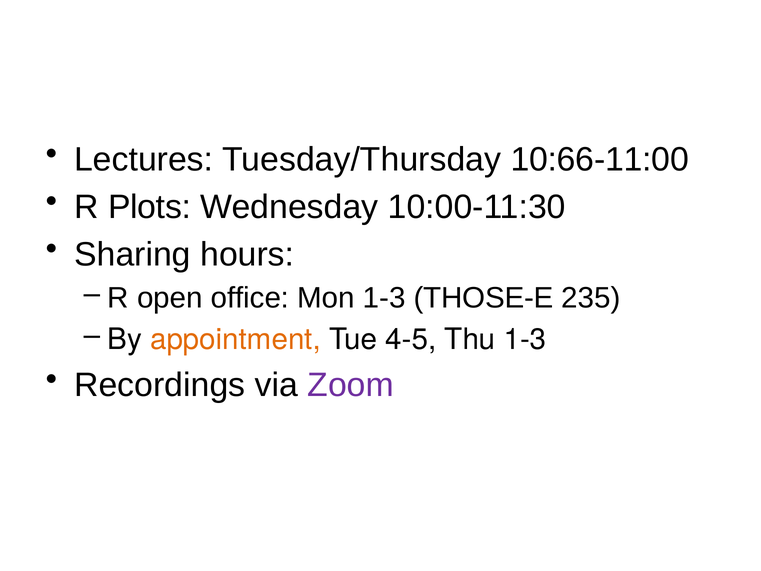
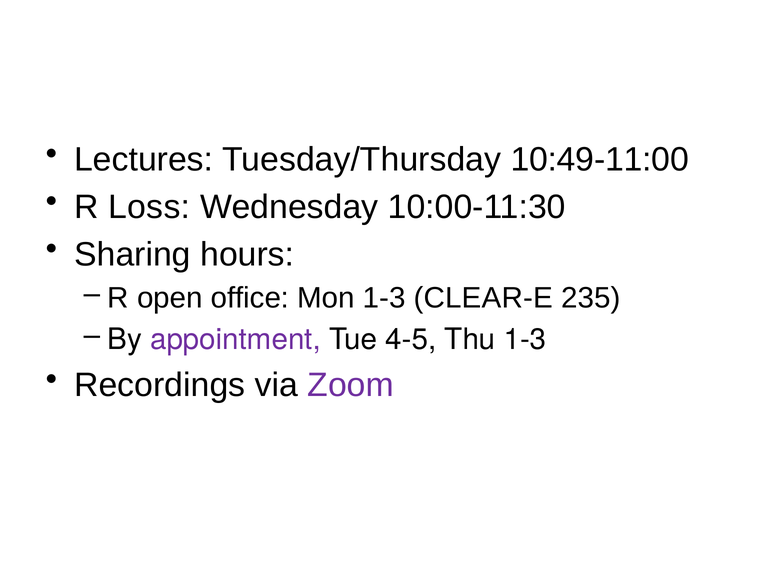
10:66-11:00: 10:66-11:00 -> 10:49-11:00 (600, 160)
Plots: Plots -> Loss (149, 207)
THOSE-E: THOSE-E -> CLEAR-E (483, 298)
appointment colour: orange -> purple (235, 340)
